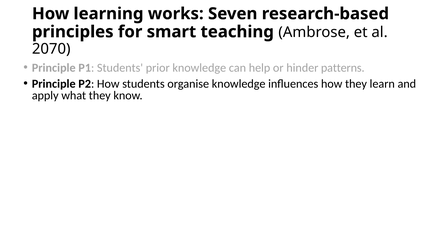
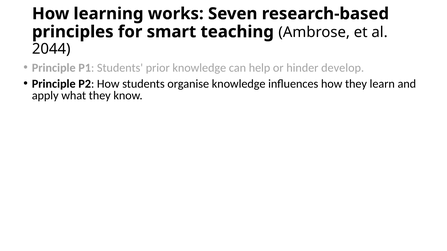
2070: 2070 -> 2044 (51, 49)
hinder patterns: patterns -> develop (343, 68)
